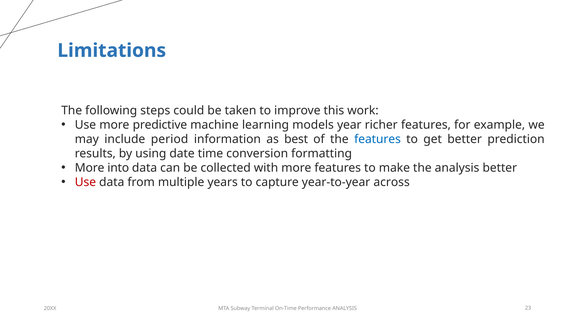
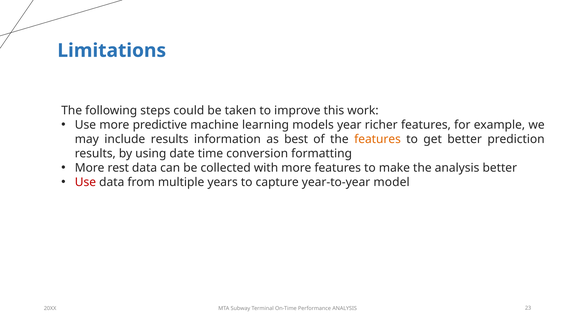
include period: period -> results (170, 139)
features colour: blue -> orange (378, 139)
into: into -> rest (118, 168)
across: across -> model (392, 183)
